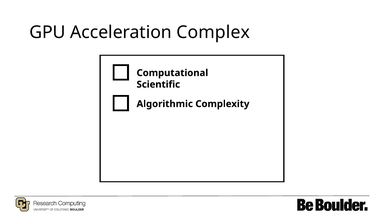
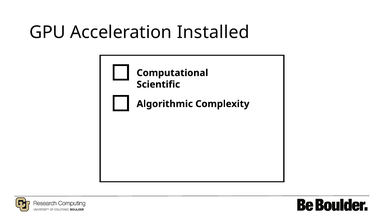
Complex: Complex -> Installed (213, 32)
